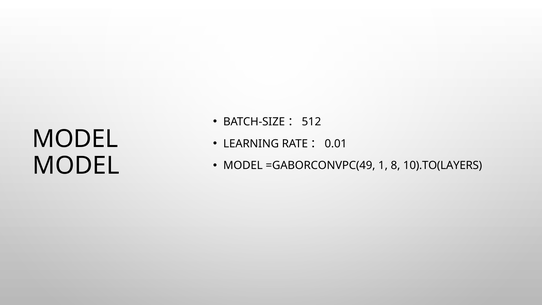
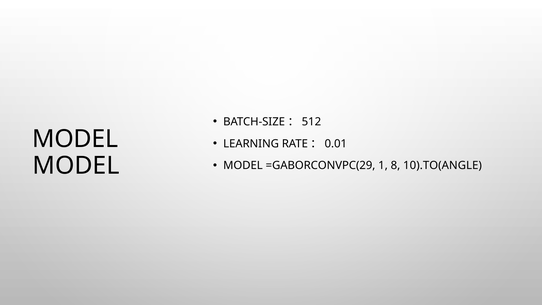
=GABORCONVPC(49: =GABORCONVPC(49 -> =GABORCONVPC(29 (321, 166)
10).TO(LAYERS: 10).TO(LAYERS -> 10).TO(ANGLE (443, 166)
